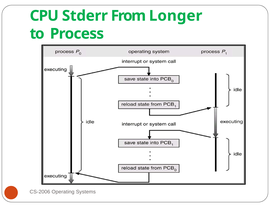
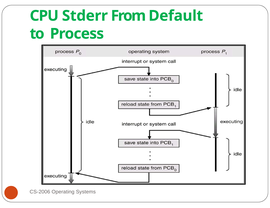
Longer: Longer -> Default (176, 16)
